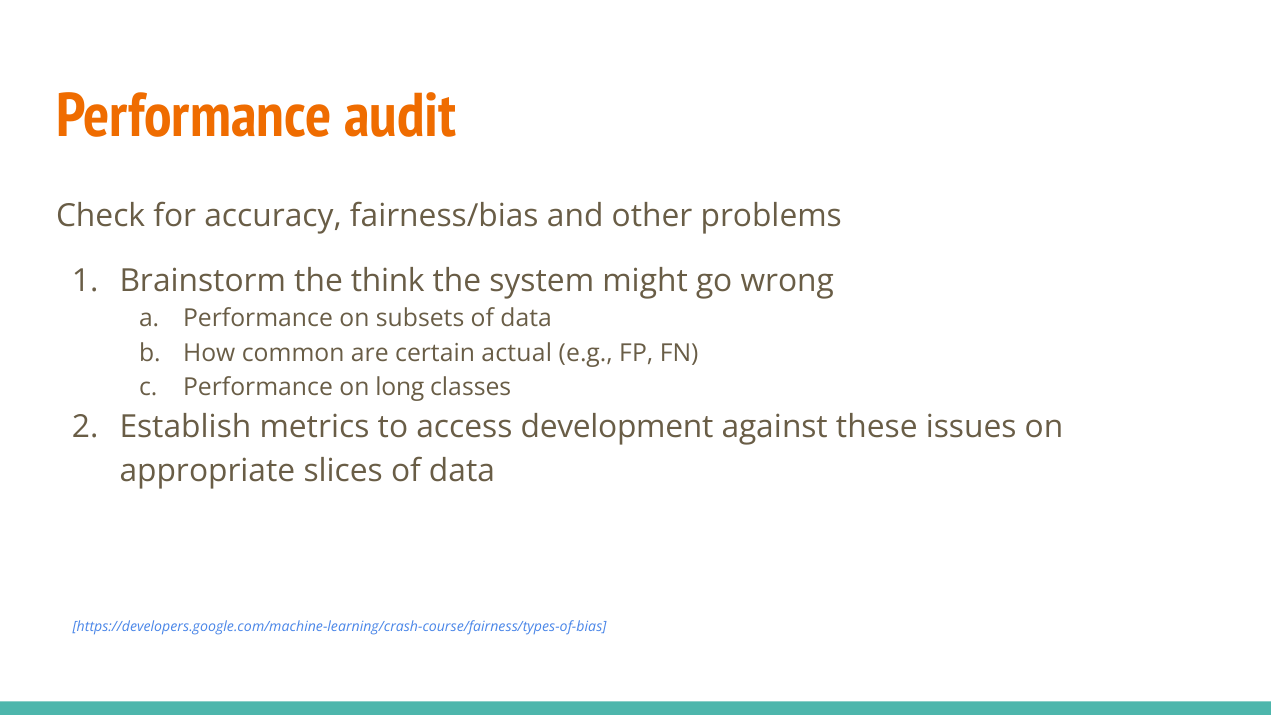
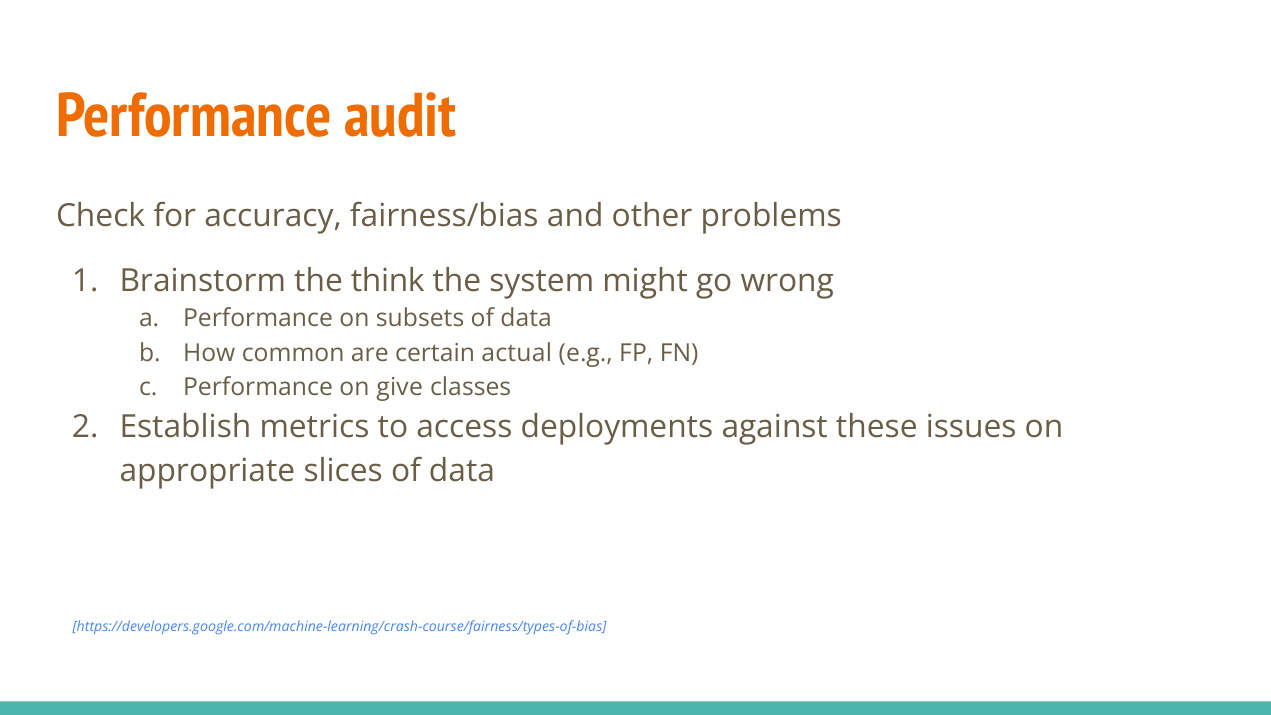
long: long -> give (400, 387)
development: development -> deployments (617, 427)
